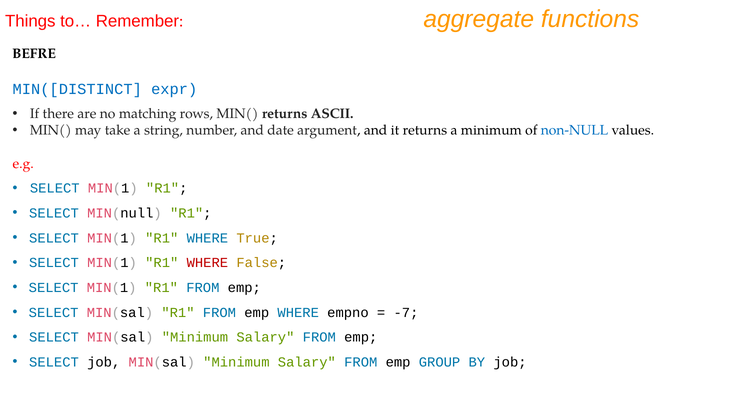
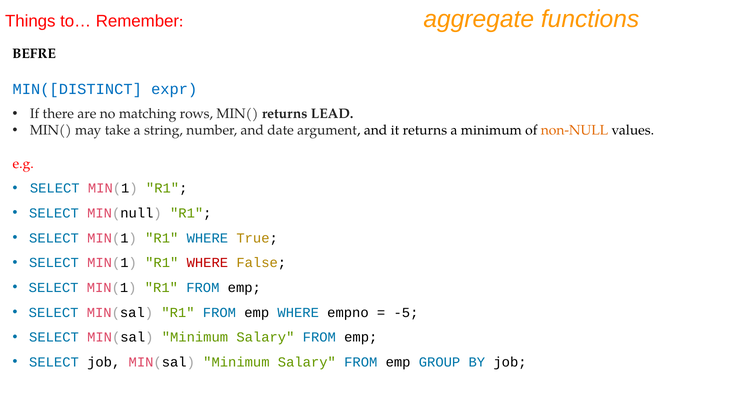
ASCII: ASCII -> LEAD (332, 114)
non-NULL colour: blue -> orange (574, 131)
-7: -7 -> -5 (406, 313)
